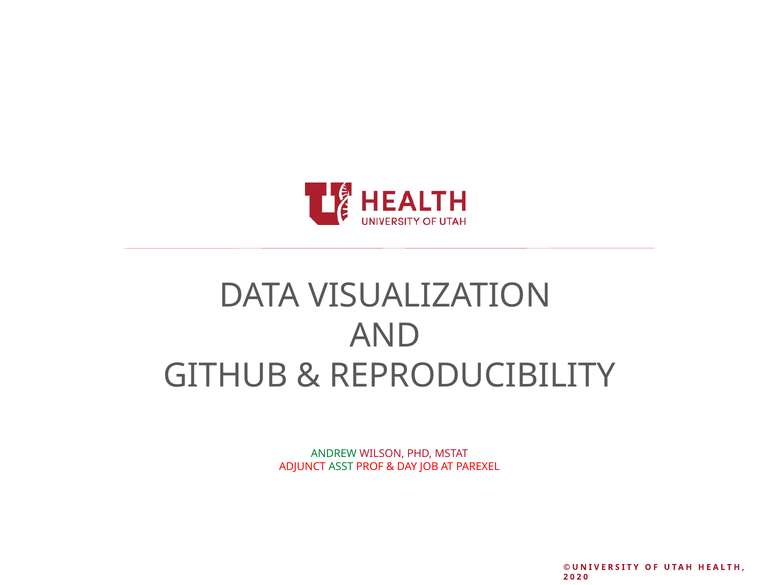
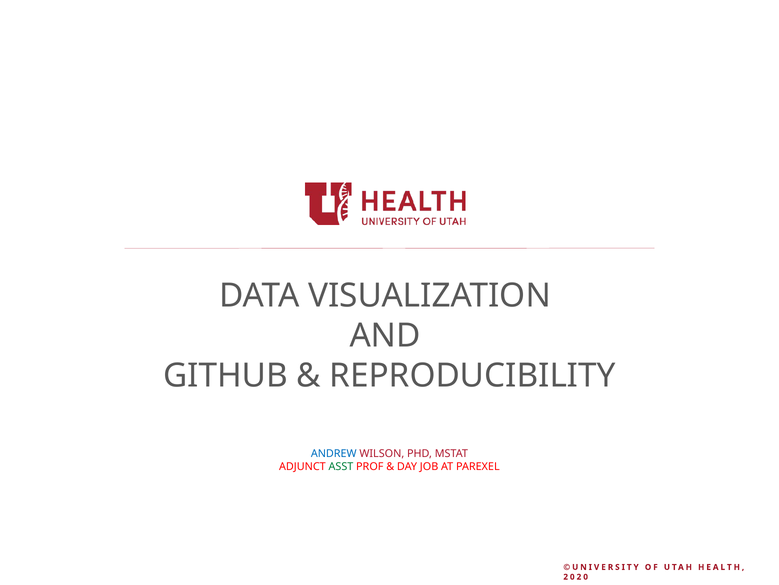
ANDREW colour: green -> blue (334, 453)
